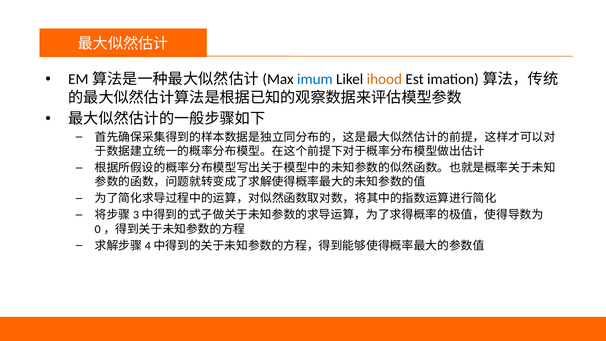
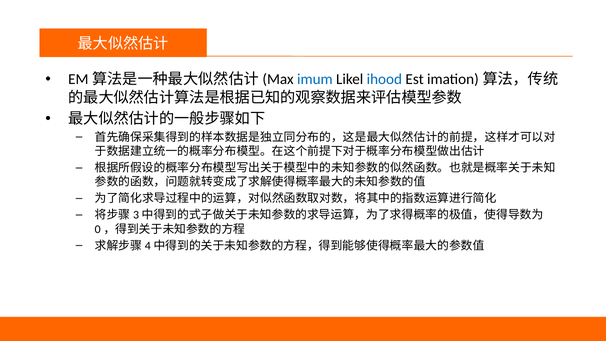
ihood colour: orange -> blue (384, 79)
